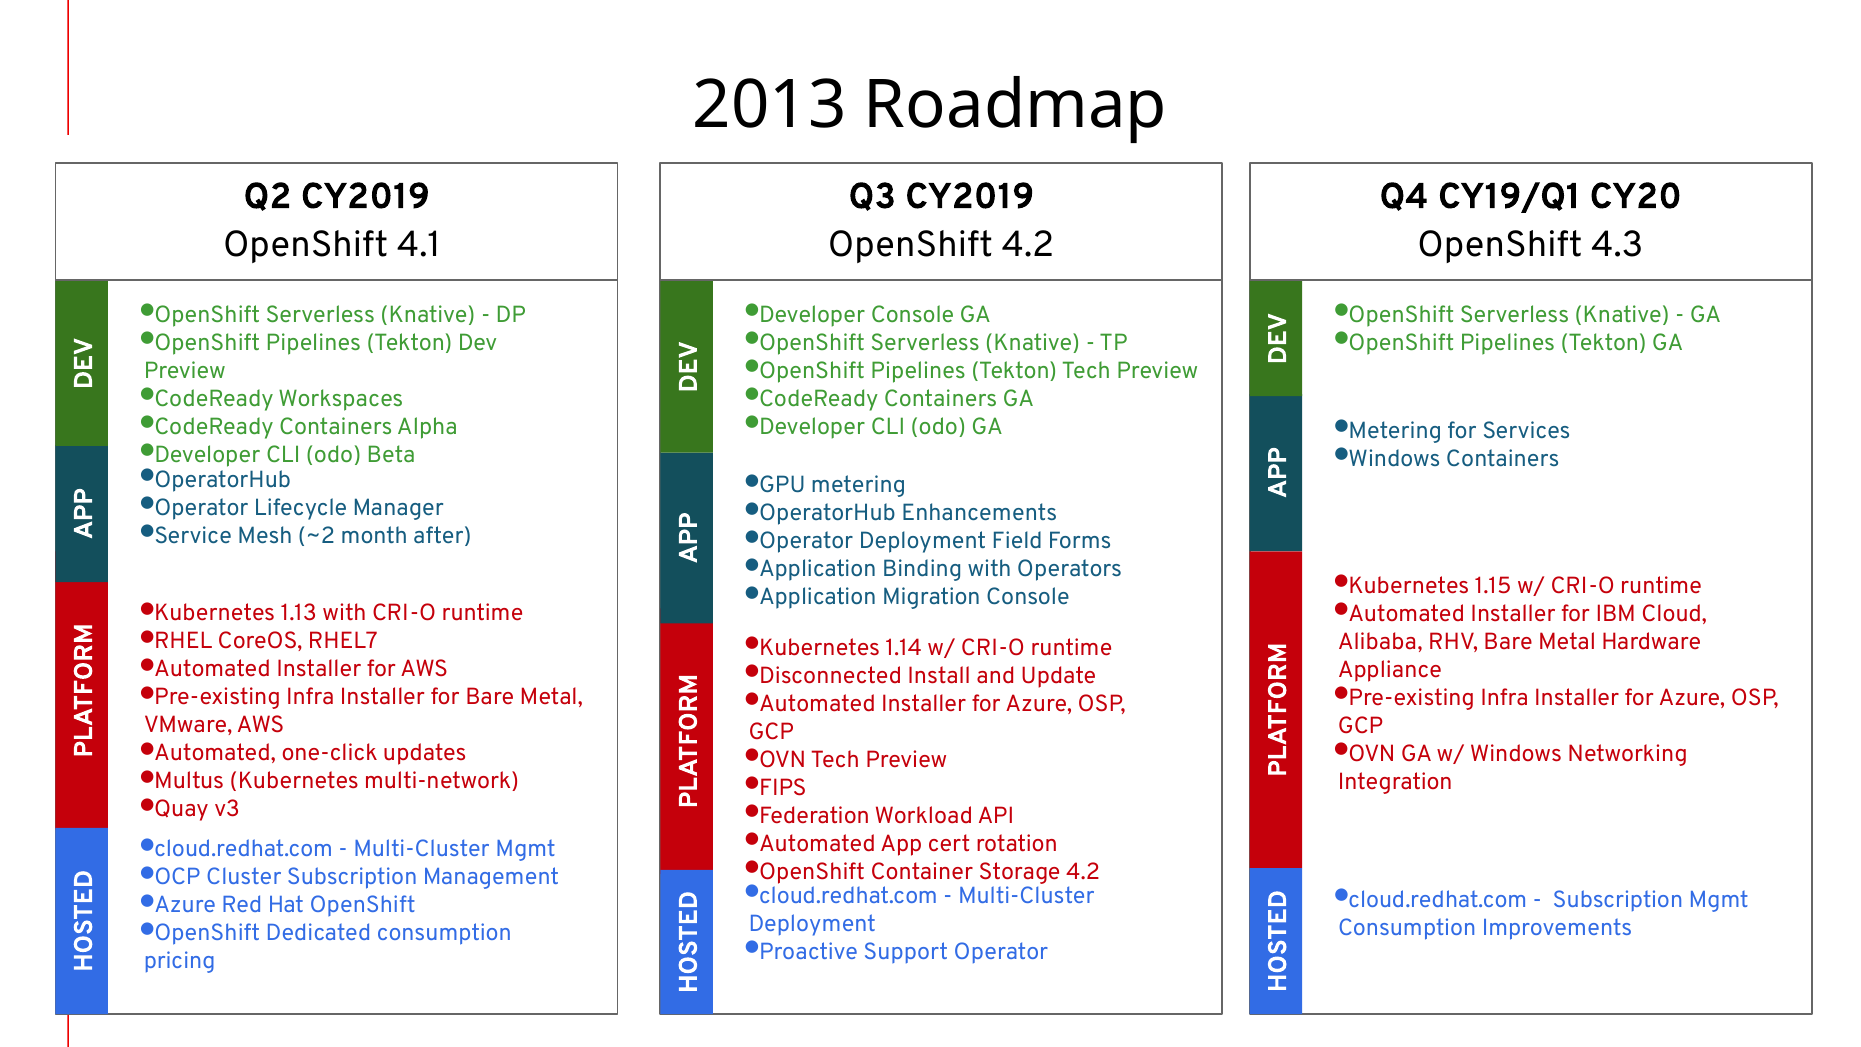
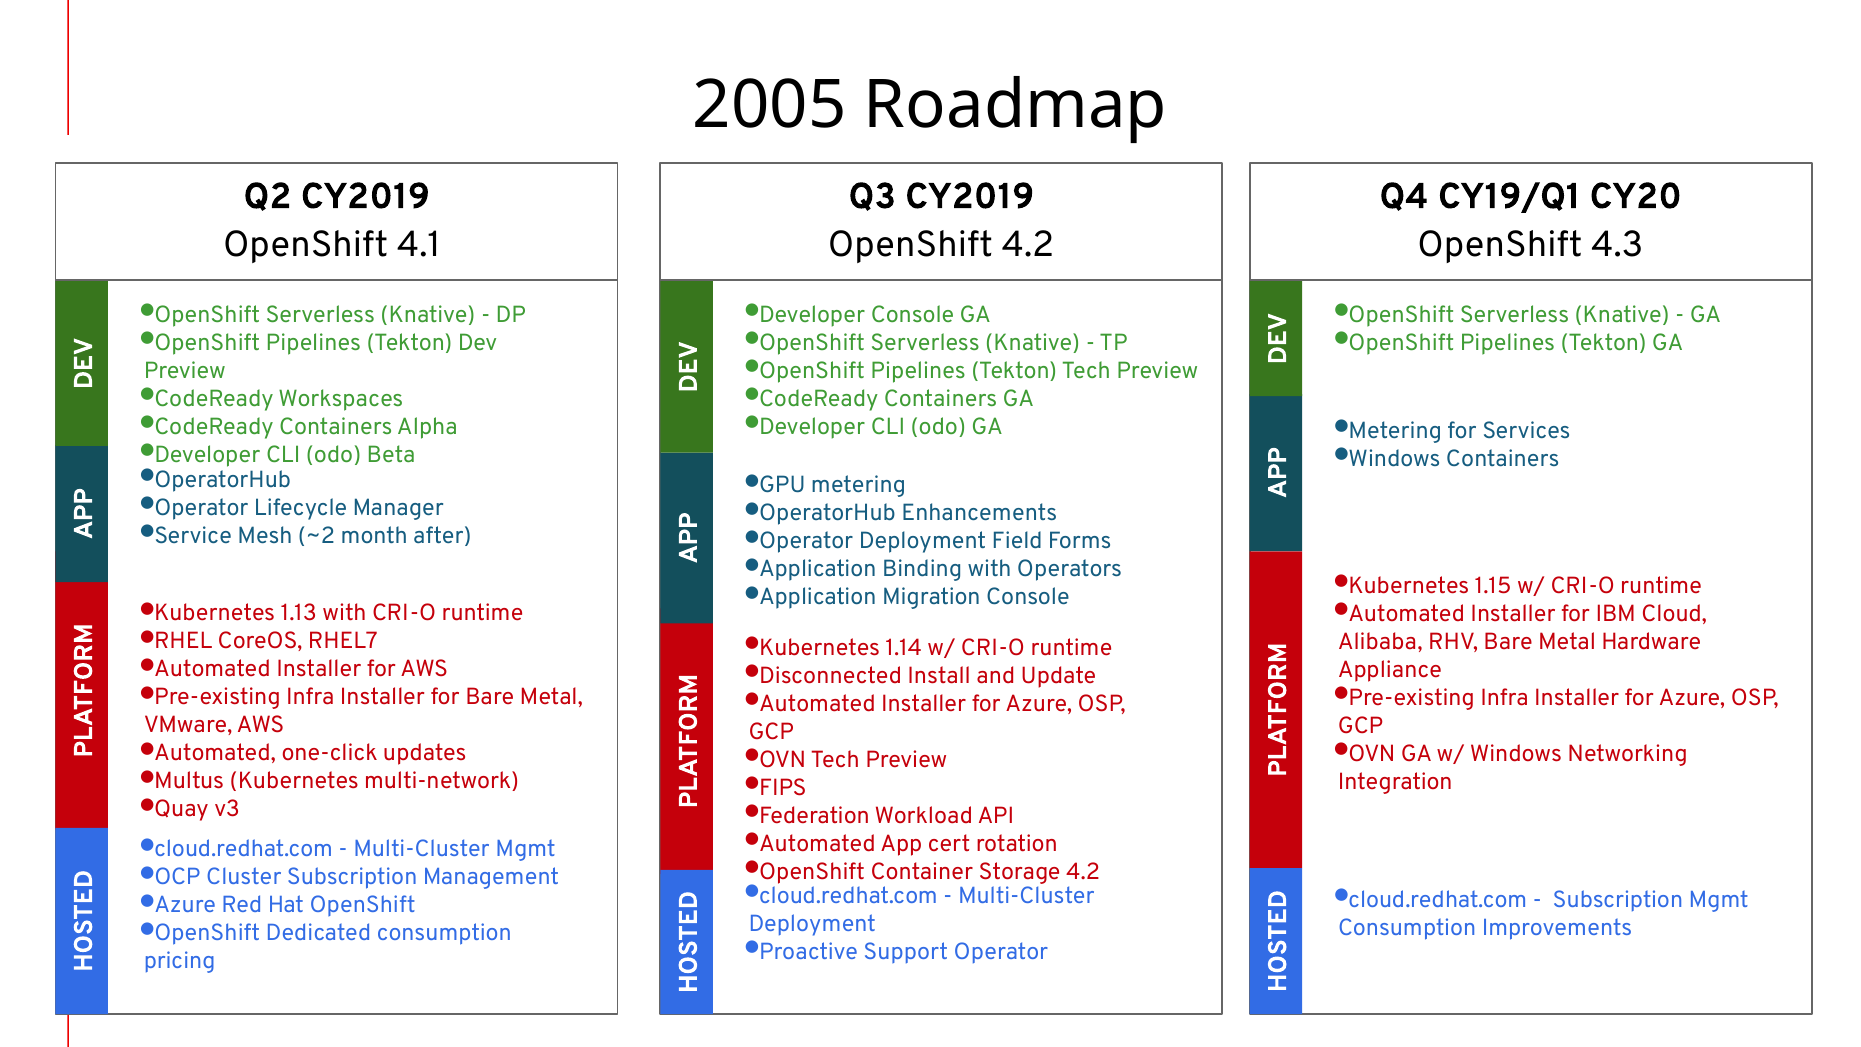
2013: 2013 -> 2005 (770, 106)
